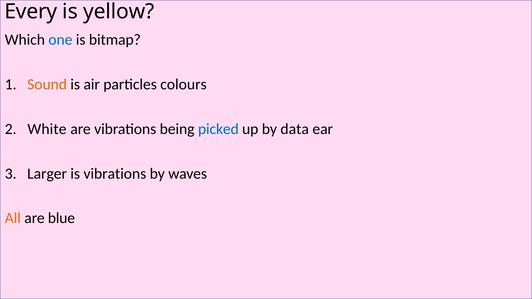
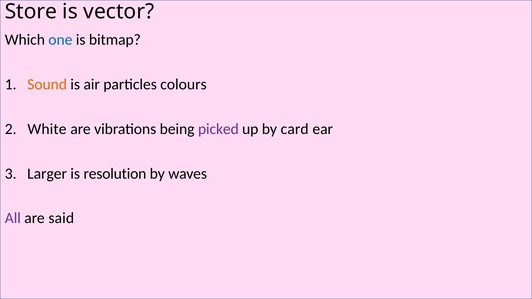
Every: Every -> Store (31, 11)
yellow: yellow -> vector (119, 11)
picked colour: blue -> purple (218, 129)
data: data -> card (295, 129)
is vibrations: vibrations -> resolution (115, 174)
All colour: orange -> purple (13, 218)
blue: blue -> said (61, 218)
